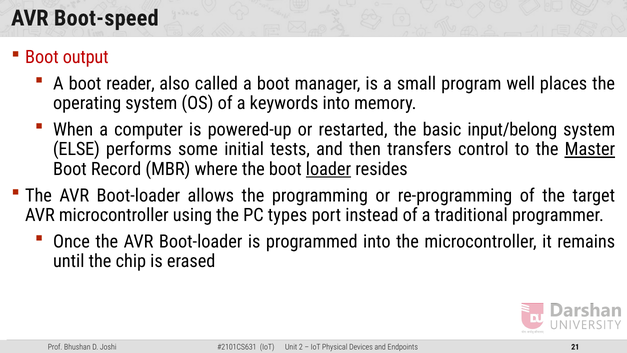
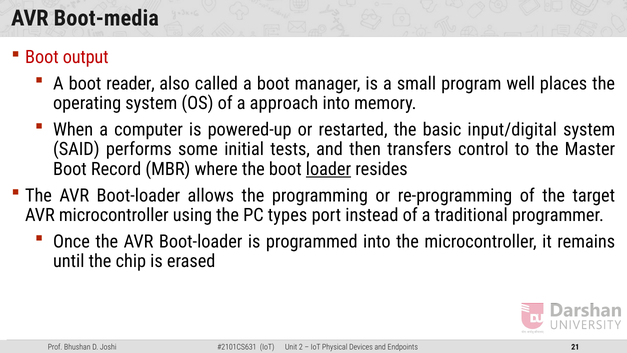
Boot-speed: Boot-speed -> Boot-media (106, 18)
keywords: keywords -> approach (284, 103)
input/belong: input/belong -> input/digital (512, 130)
ELSE: ELSE -> SAID (76, 149)
Master underline: present -> none (590, 149)
